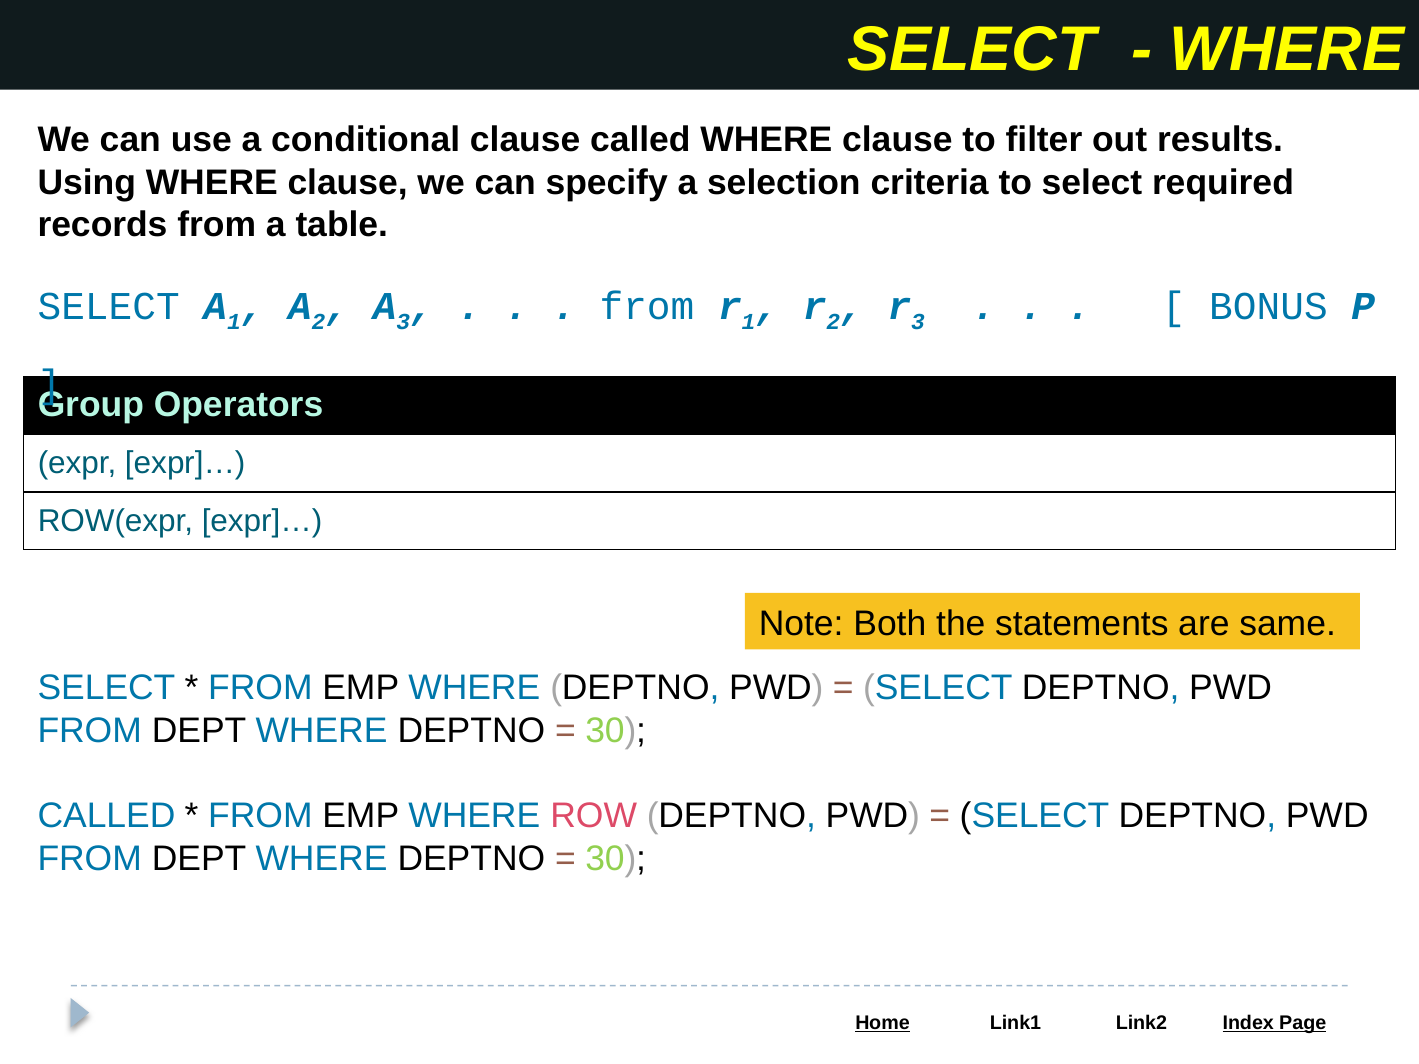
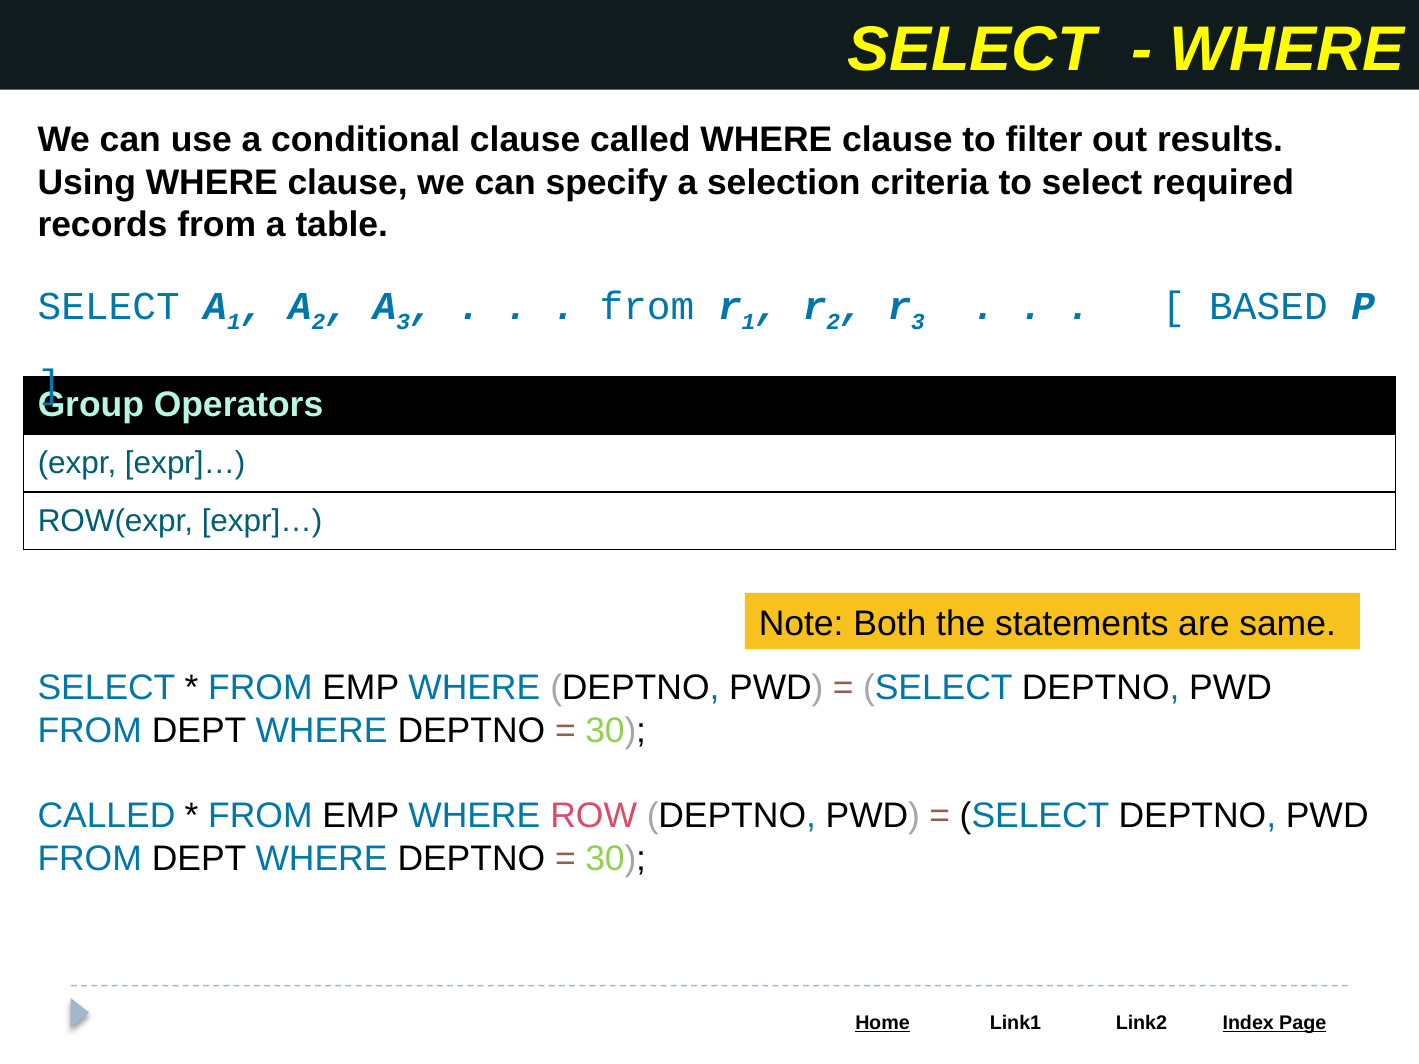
BONUS: BONUS -> BASED (1268, 307)
